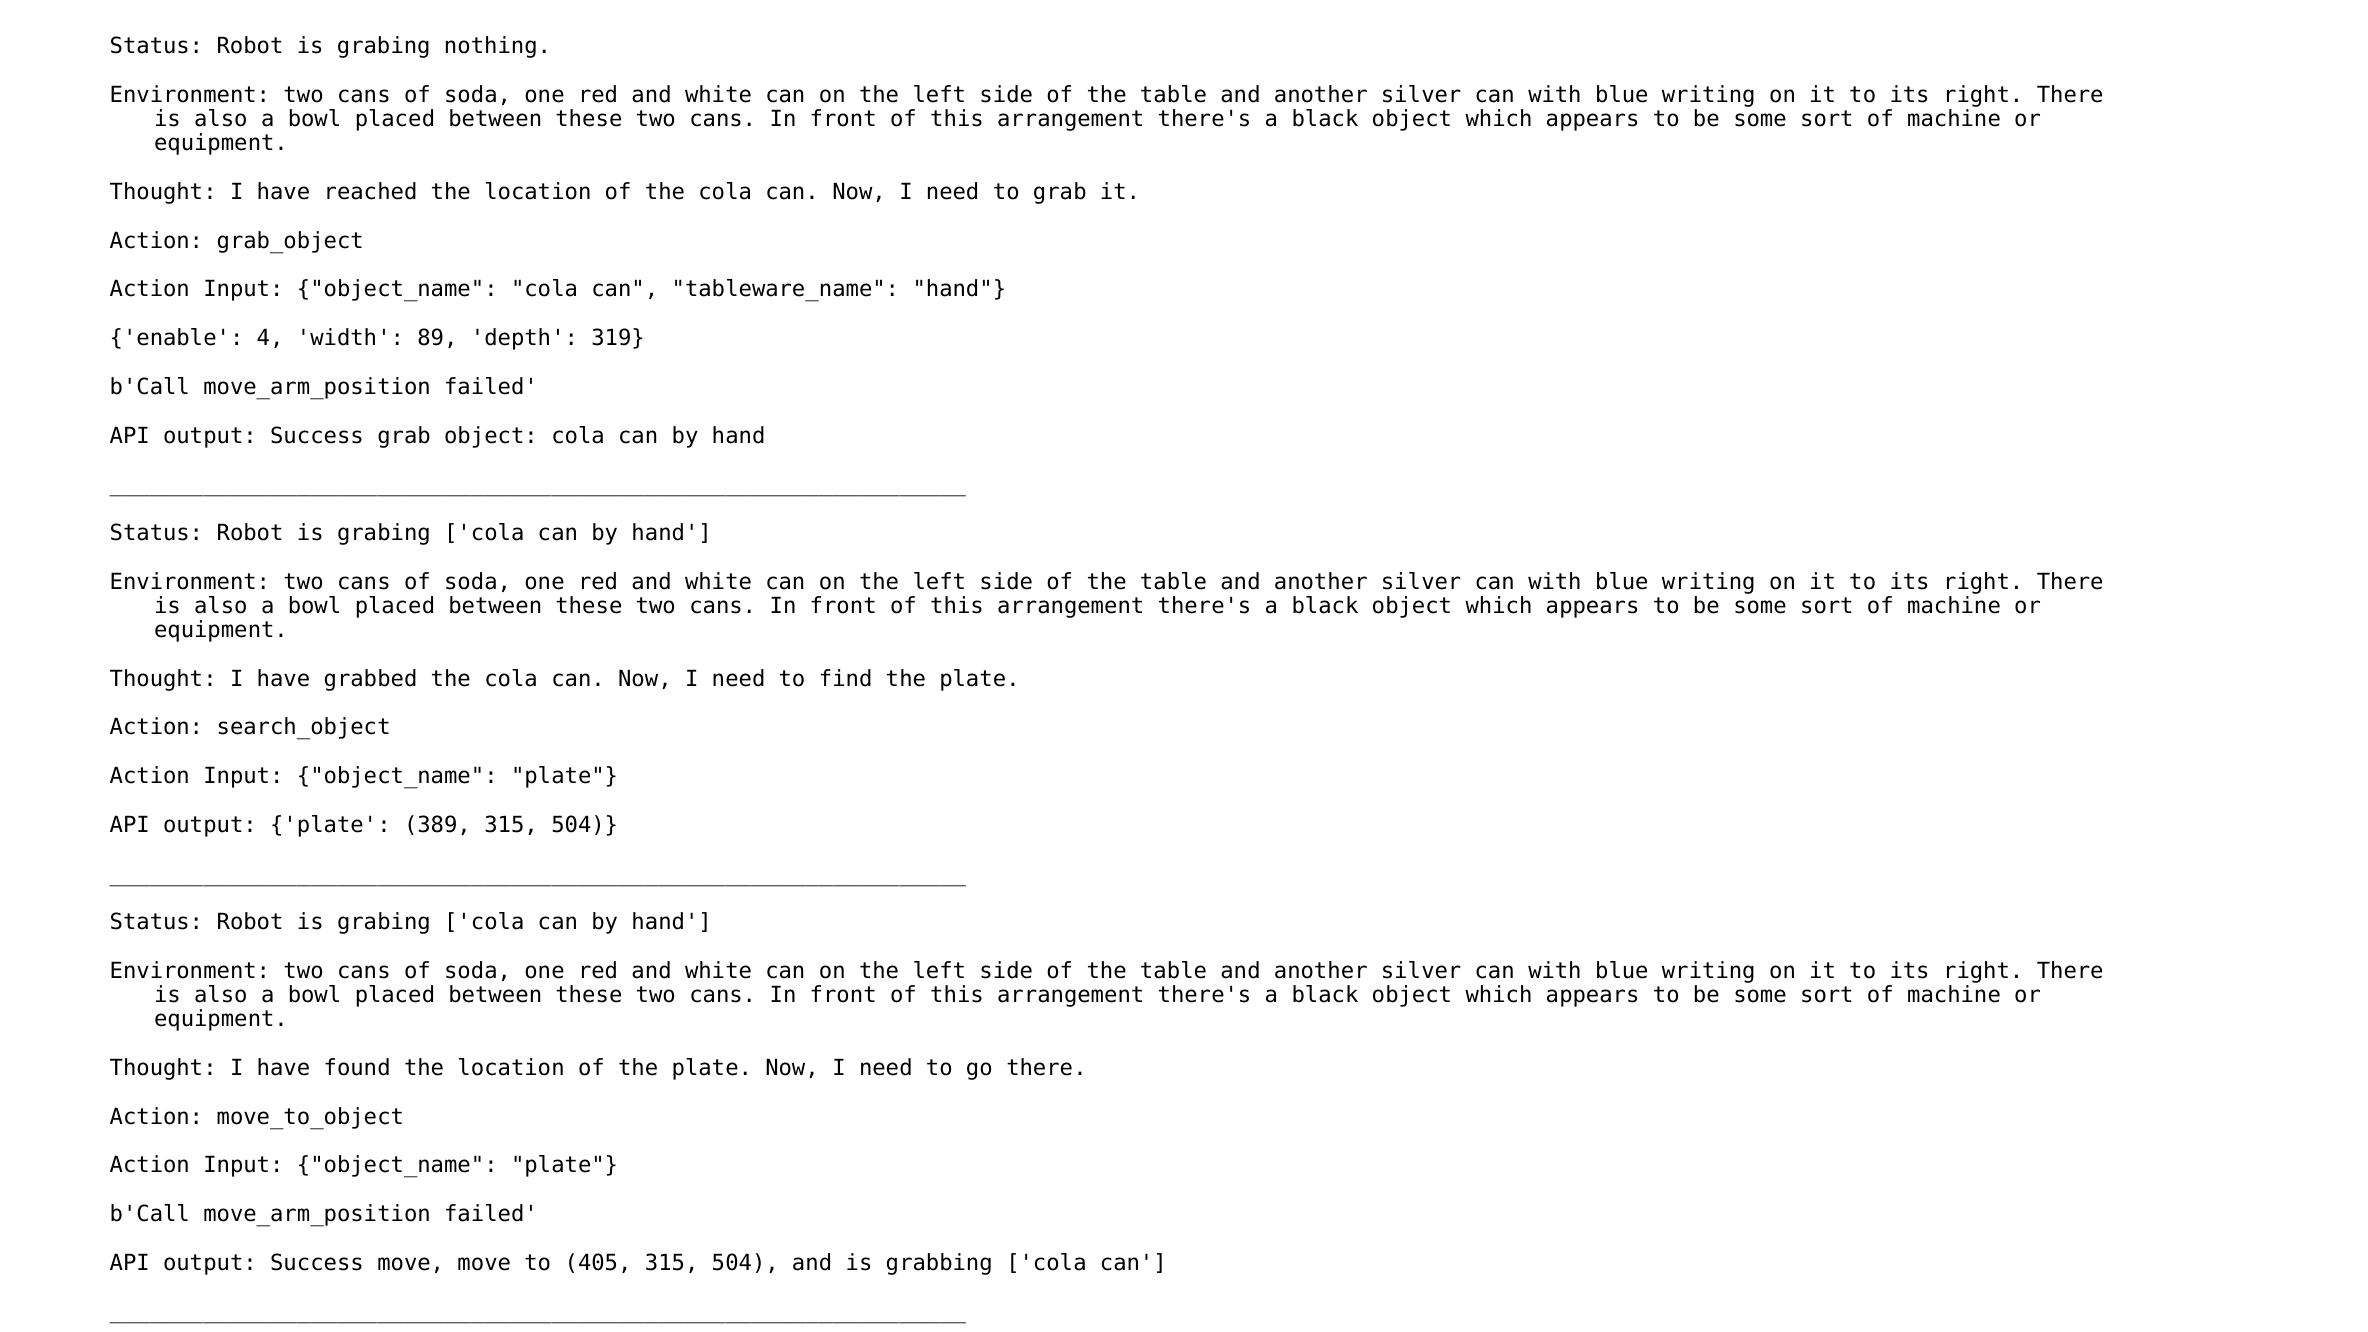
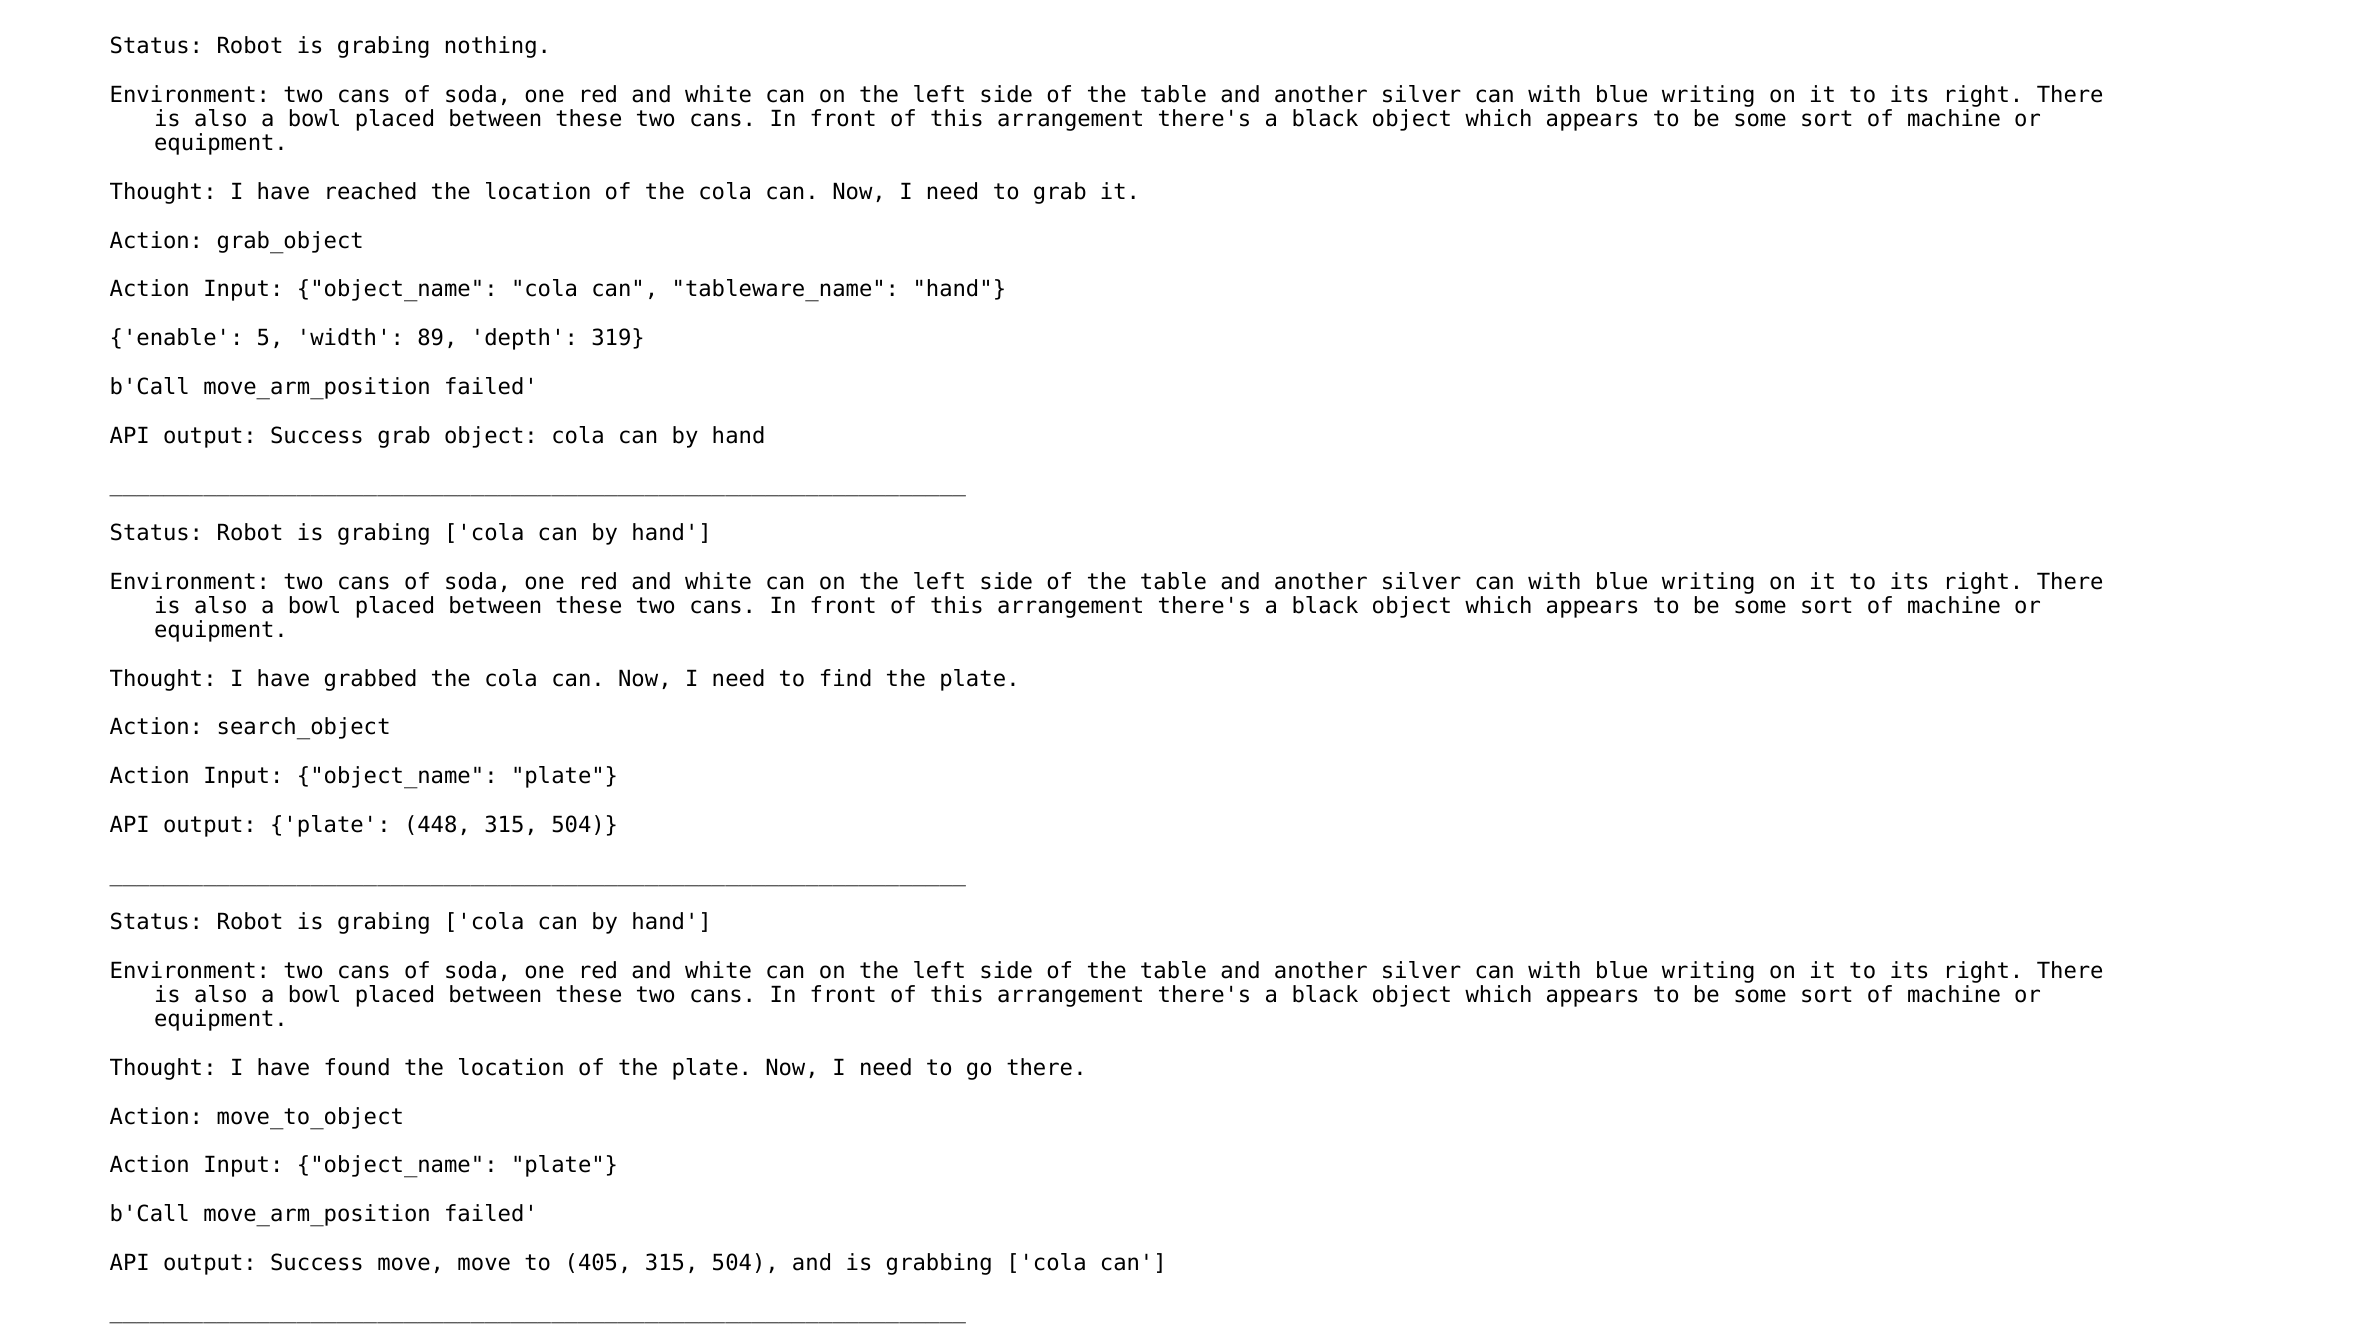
4: 4 -> 5 (270, 338)
389: 389 -> 448 (437, 825)
